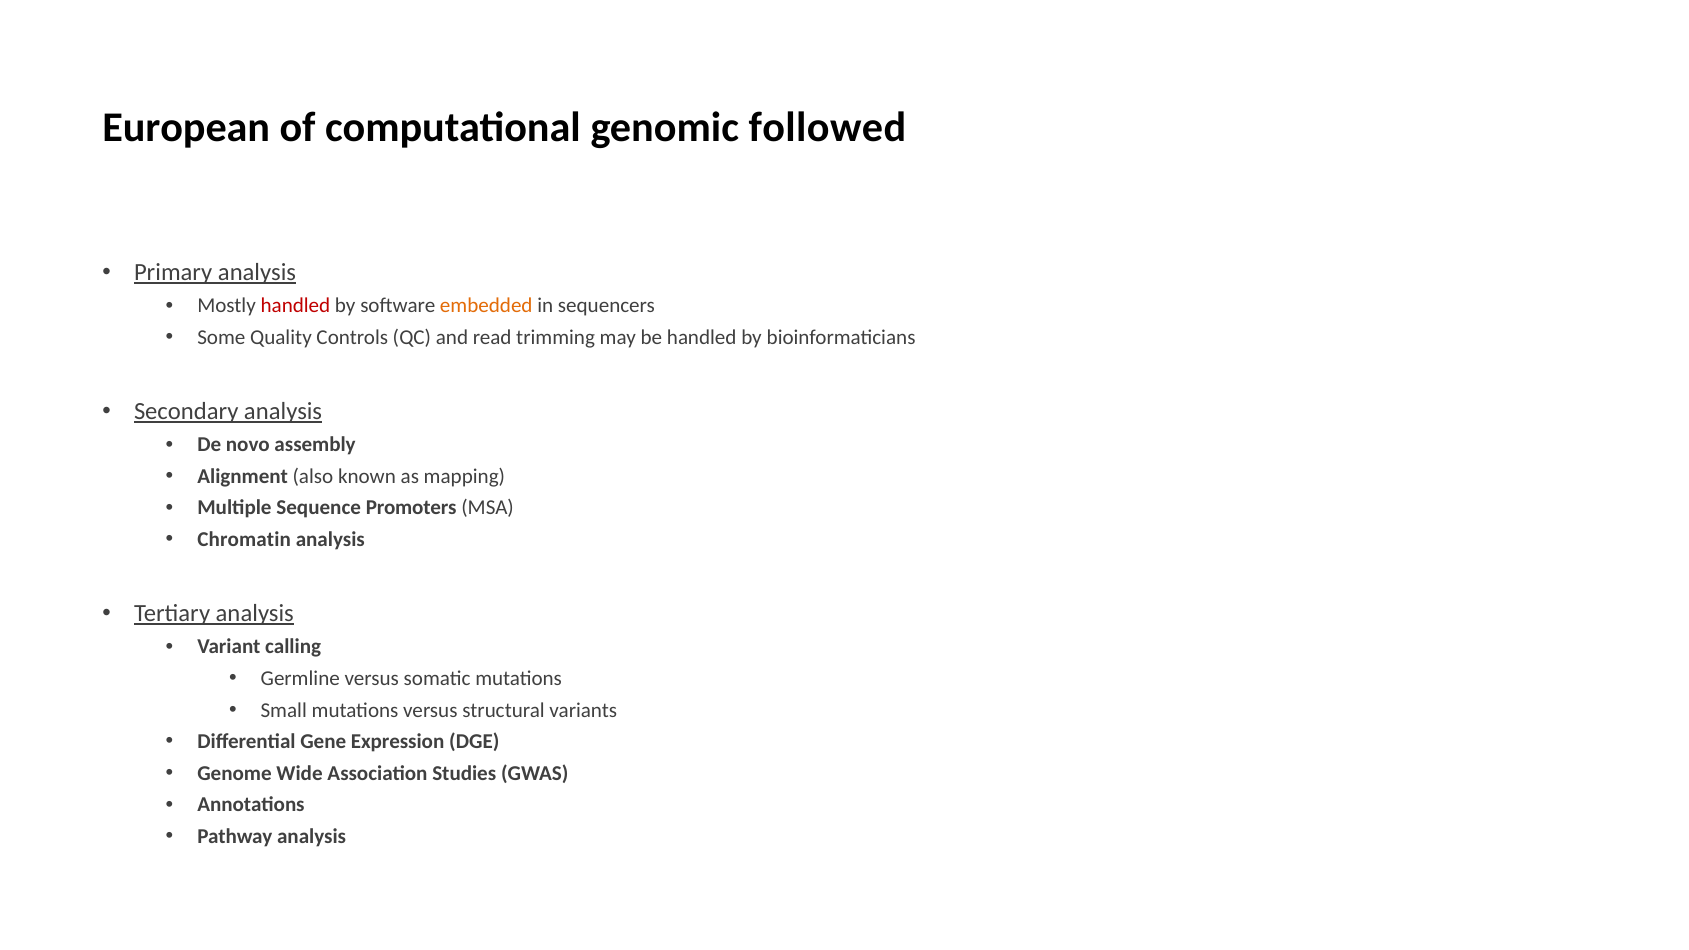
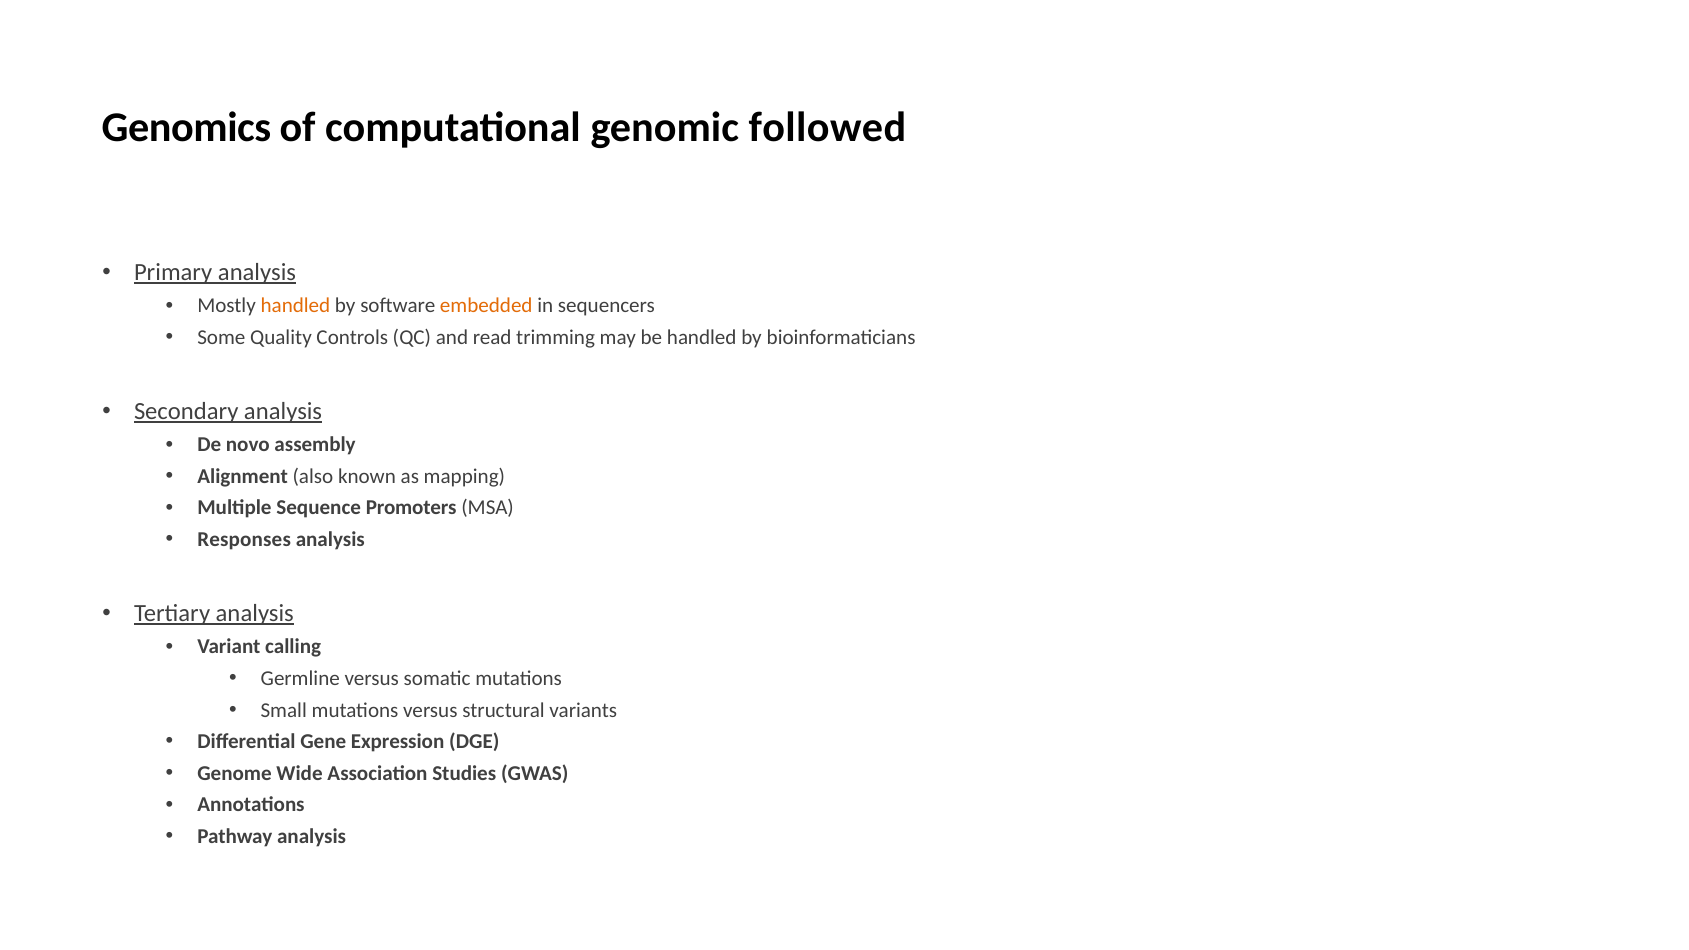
European: European -> Genomics (186, 127)
handled colour: red -> orange (295, 306)
Chromatin: Chromatin -> Responses (244, 540)
